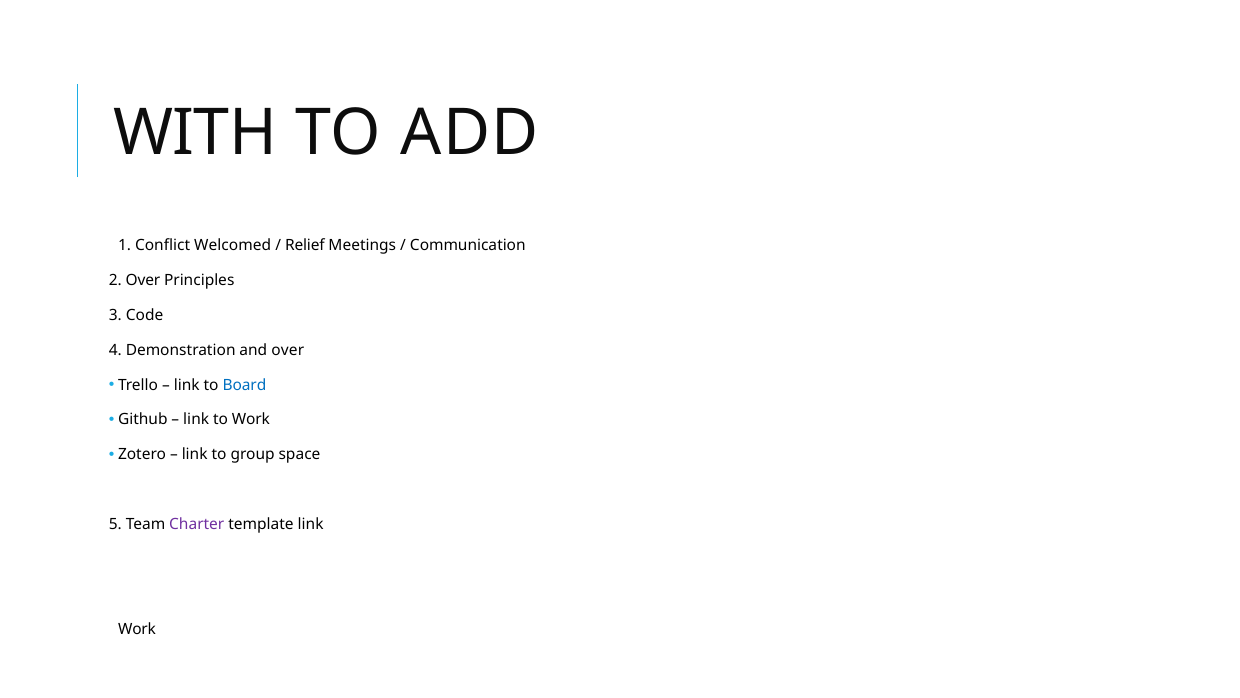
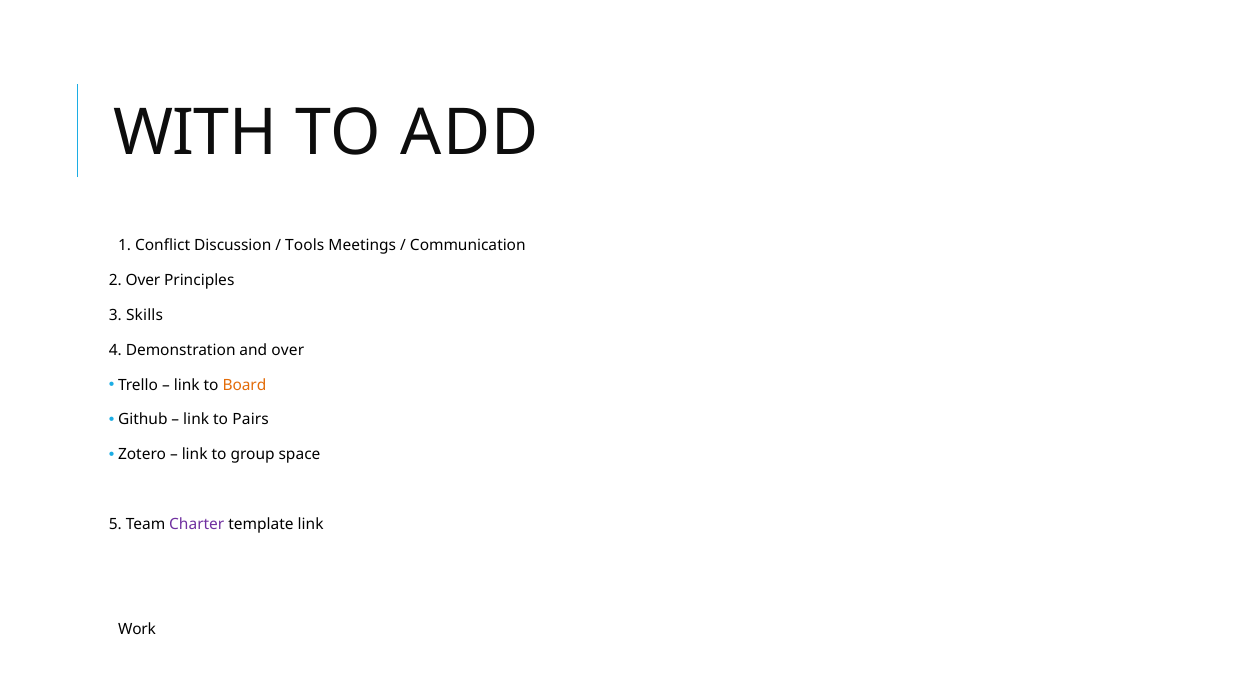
Welcomed: Welcomed -> Discussion (233, 245)
Relief: Relief -> Tools (305, 245)
Code: Code -> Skills (145, 315)
Board colour: blue -> orange (244, 385)
to Work: Work -> Pairs (251, 420)
